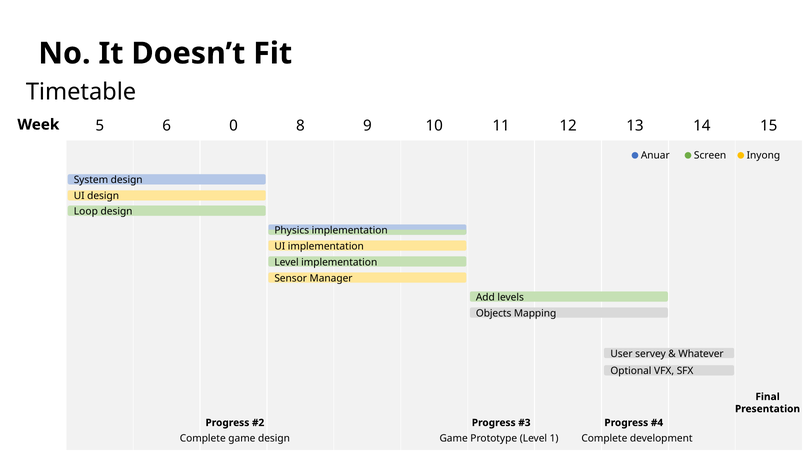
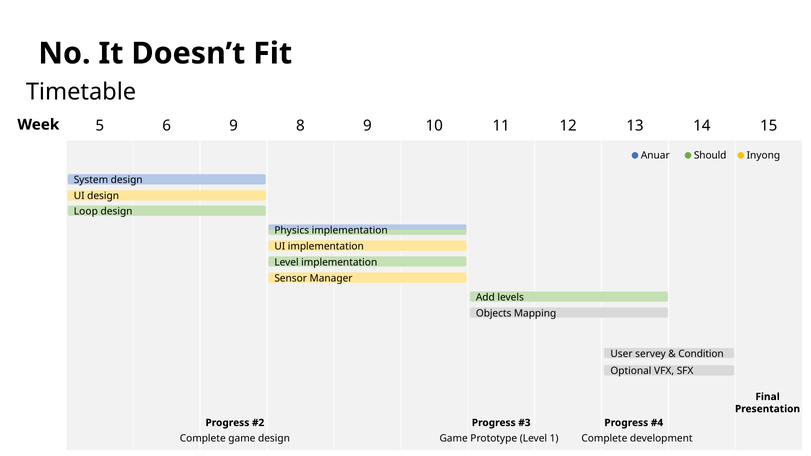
6 0: 0 -> 9 (234, 126)
Screen: Screen -> Should (710, 155)
Whatever: Whatever -> Condition (701, 354)
